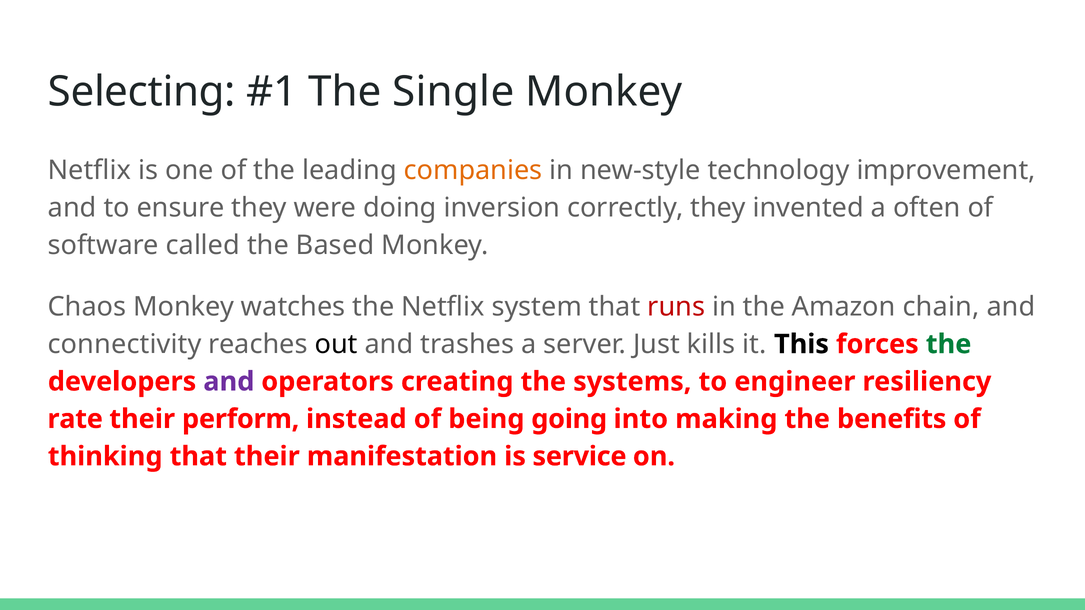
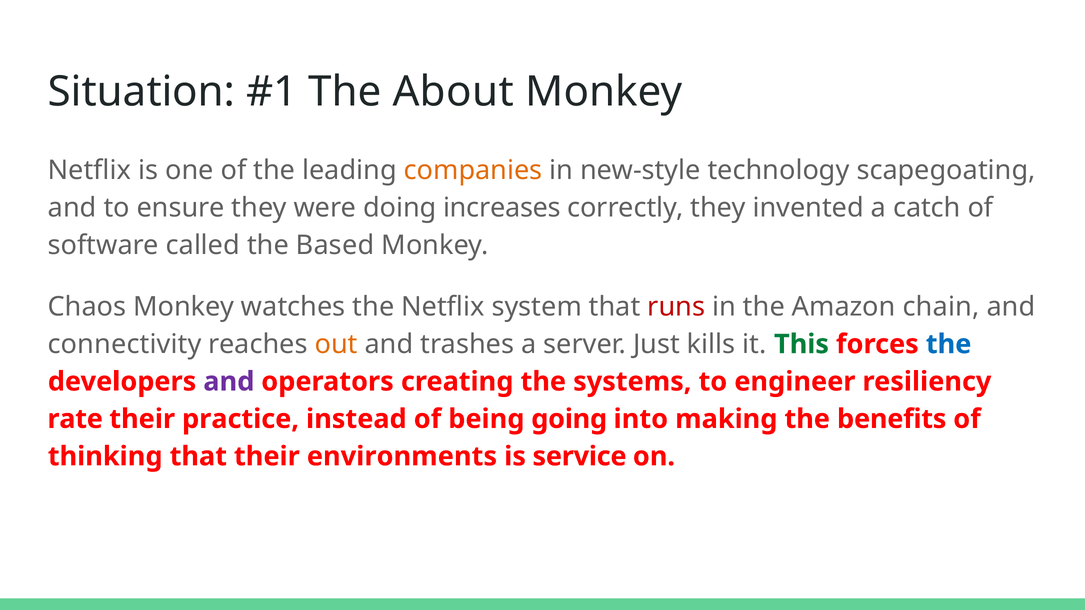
Selecting: Selecting -> Situation (142, 92)
Single: Single -> About (453, 92)
improvement: improvement -> scapegoating (946, 171)
inversion: inversion -> increases (502, 208)
often: often -> catch (927, 208)
out colour: black -> orange (336, 344)
This colour: black -> green (801, 344)
the colour: green -> blue (949, 344)
perform: perform -> practice (241, 419)
manifestation: manifestation -> environments (402, 457)
